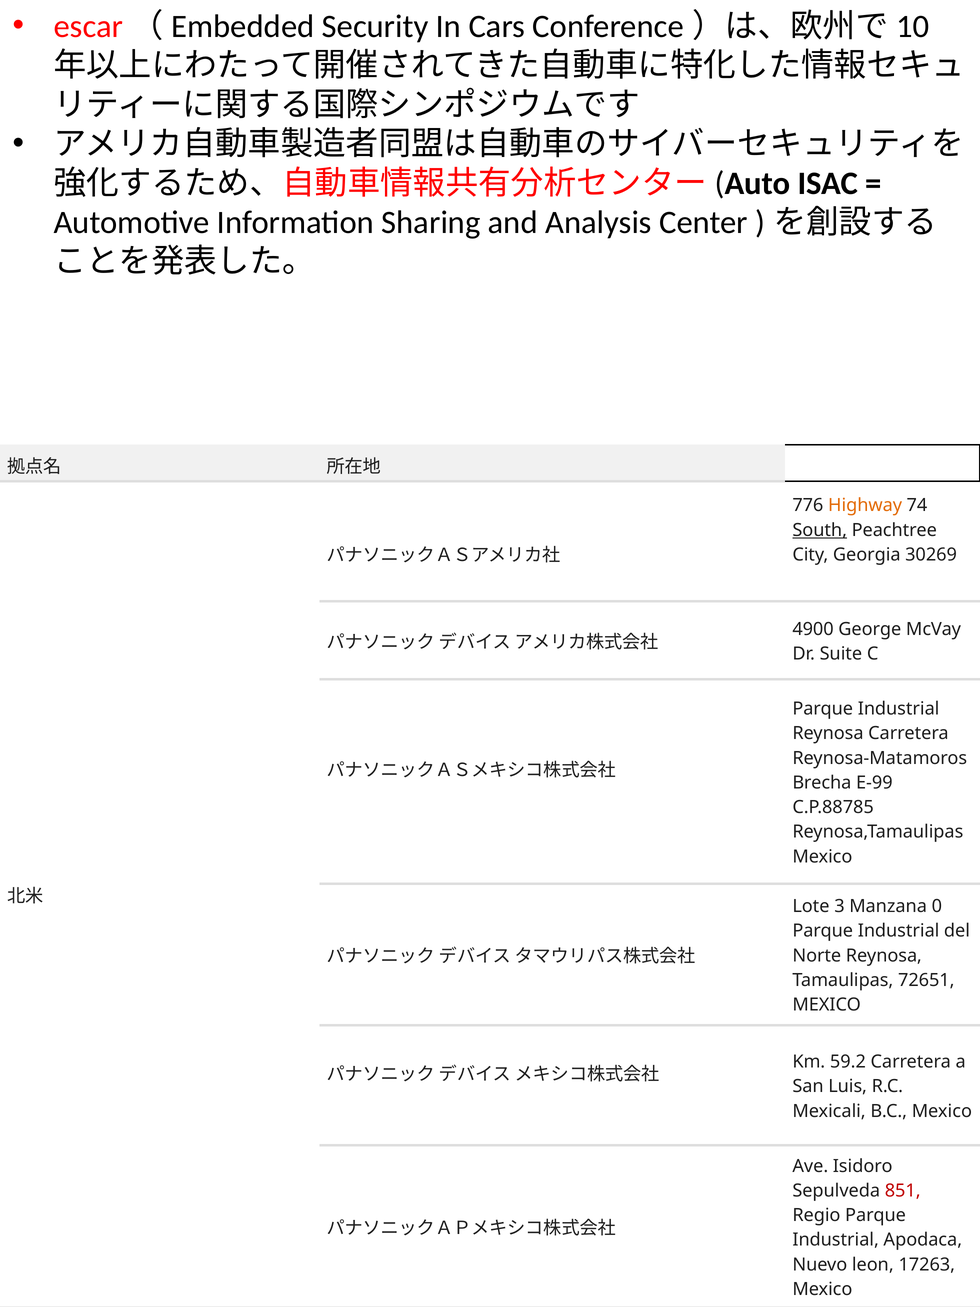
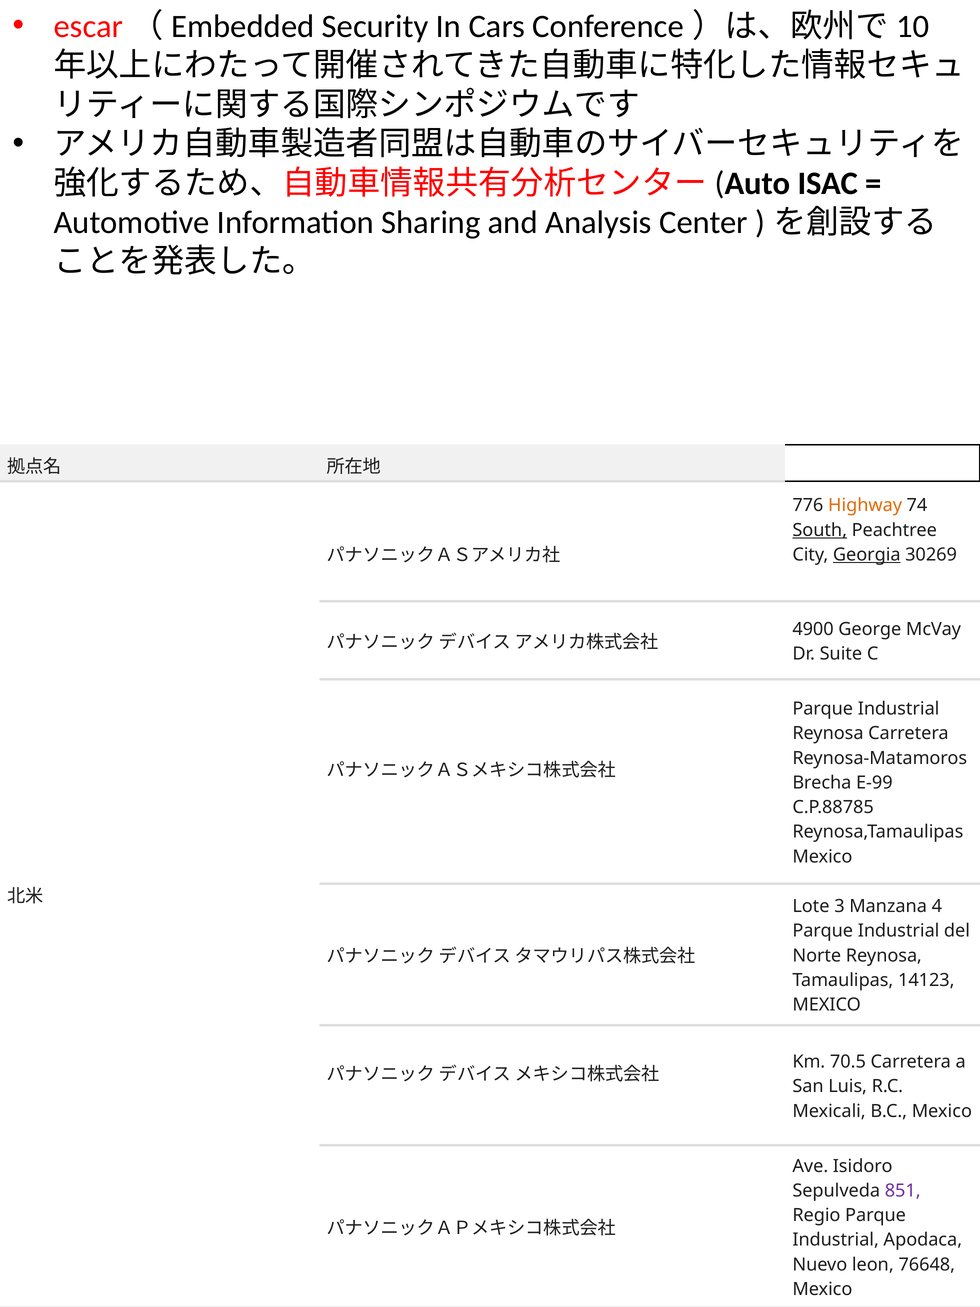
Georgia underline: none -> present (867, 555)
0: 0 -> 4 (937, 906)
72651: 72651 -> 14123 (926, 980)
59.2: 59.2 -> 70.5 (848, 1061)
851 colour: red -> purple (903, 1190)
17263: 17263 -> 76648 (927, 1264)
